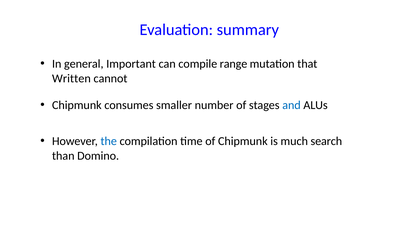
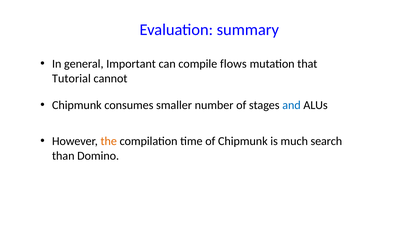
range: range -> flows (233, 64)
Written: Written -> Tutorial (71, 78)
the colour: blue -> orange (109, 141)
